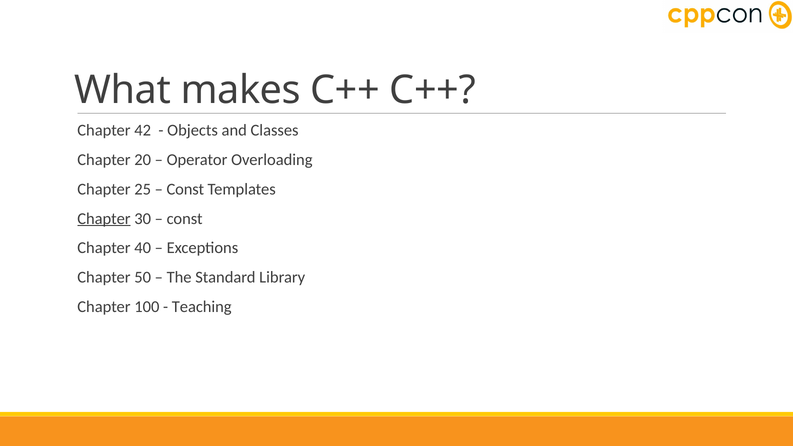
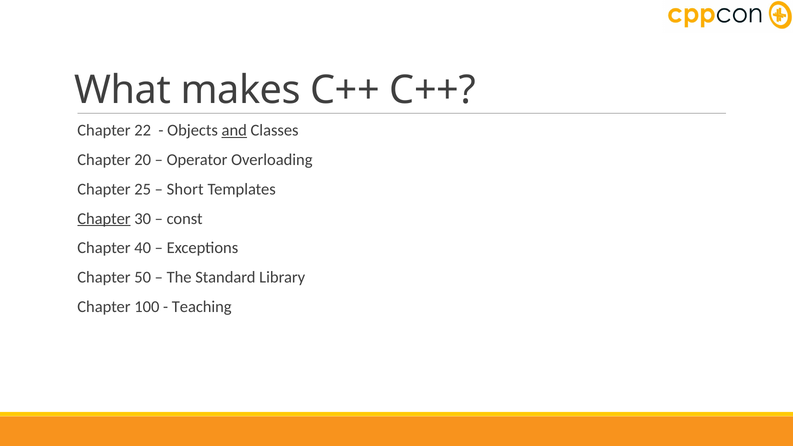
42: 42 -> 22 (143, 130)
and underline: none -> present (234, 130)
Const: Const -> Short (185, 189)
